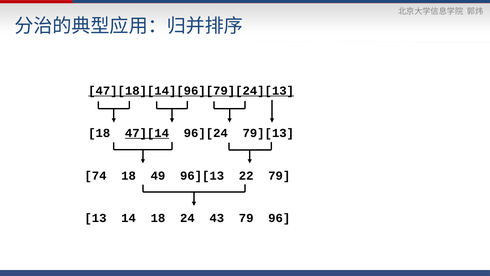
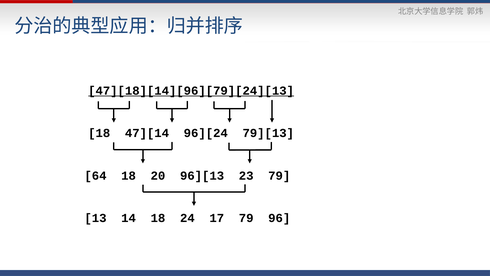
47][14 underline: present -> none (147, 133)
74: 74 -> 64 (96, 175)
49: 49 -> 20 (158, 175)
22: 22 -> 23 (246, 175)
43: 43 -> 17 (217, 218)
